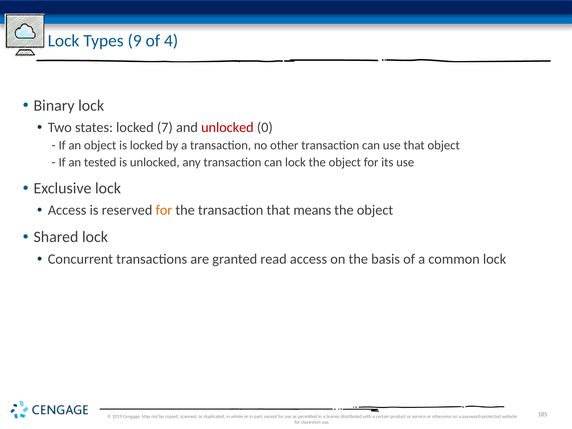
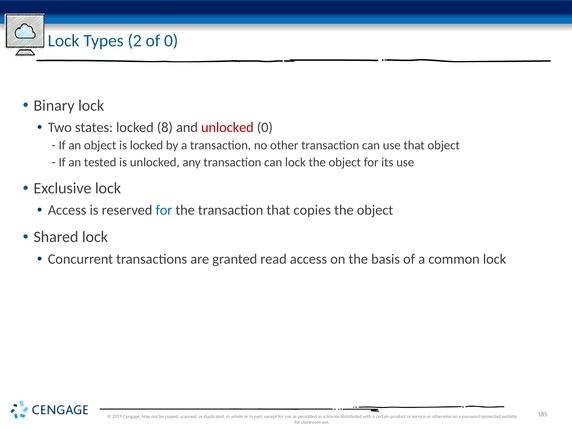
9: 9 -> 2 (135, 41)
of 4: 4 -> 0 (171, 41)
7: 7 -> 8 (165, 127)
for colour: orange -> blue (164, 210)
means: means -> copies (312, 210)
